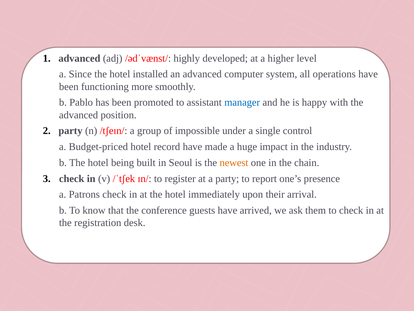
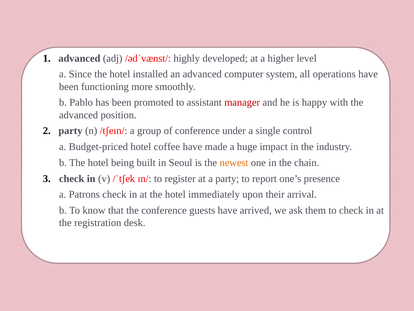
manager colour: blue -> red (242, 102)
of impossible: impossible -> conference (197, 131)
record: record -> coffee (167, 147)
